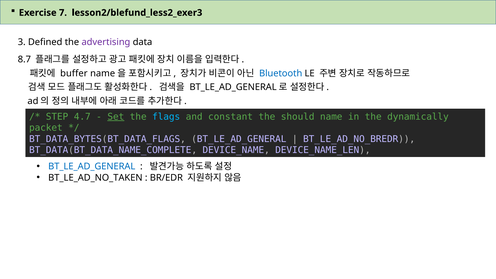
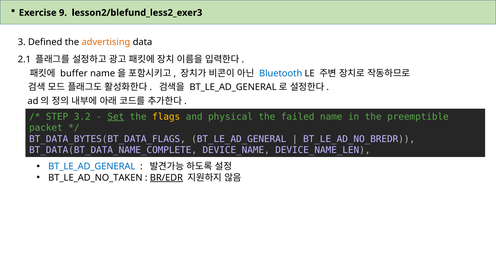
7: 7 -> 9 (63, 13)
advertising colour: purple -> orange (106, 42)
8.7: 8.7 -> 2.1 (24, 59)
4.7: 4.7 -> 3.2 (82, 117)
flags colour: light blue -> yellow (166, 117)
constant: constant -> physical (231, 117)
should: should -> failed (298, 117)
dynamically: dynamically -> preemptible (418, 117)
BR/EDR underline: none -> present (166, 178)
